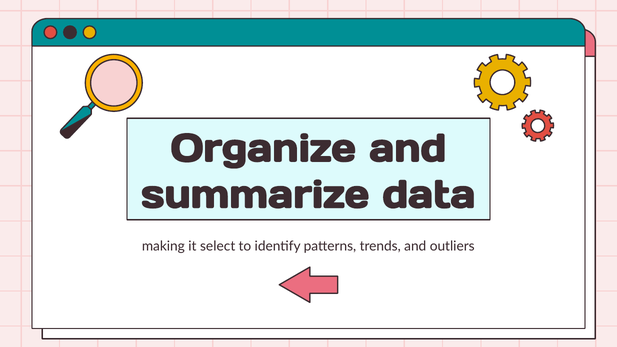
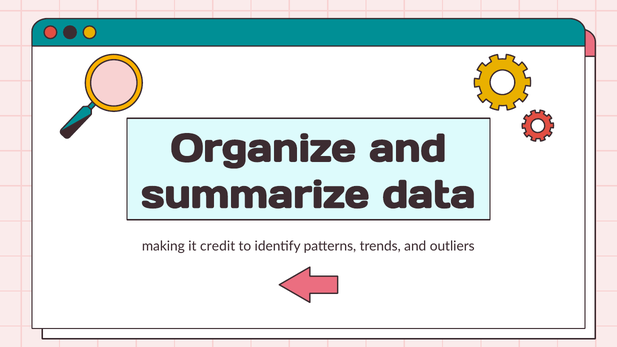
select: select -> credit (218, 246)
